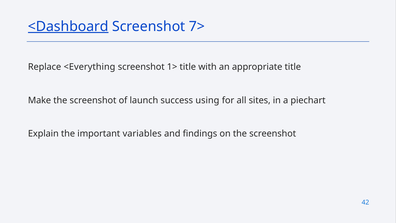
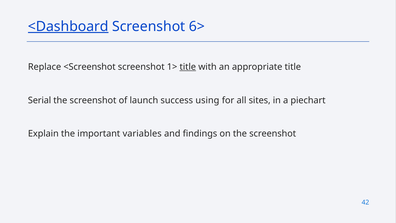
7>: 7> -> 6> (197, 26)
<Everything: <Everything -> <Screenshot (90, 67)
title underline: none -> present (188, 67)
Make: Make -> Serial (40, 100)
